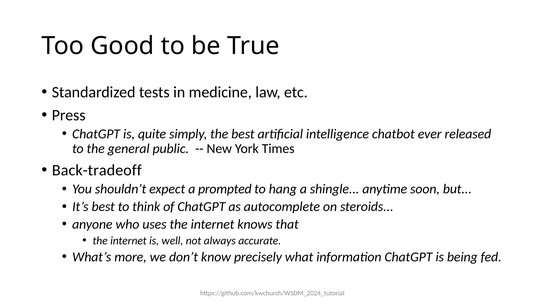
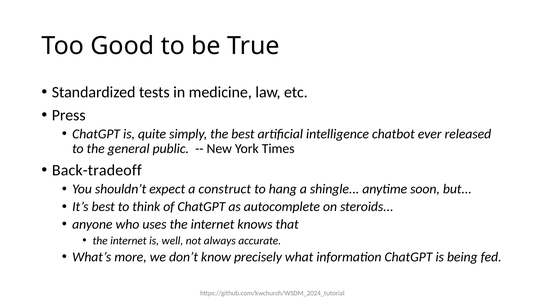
prompted: prompted -> construct (225, 189)
